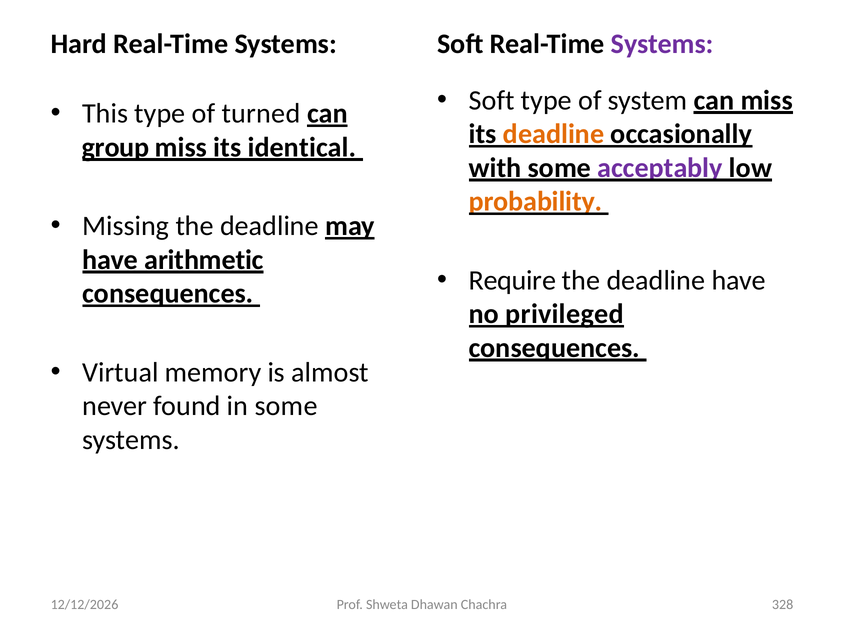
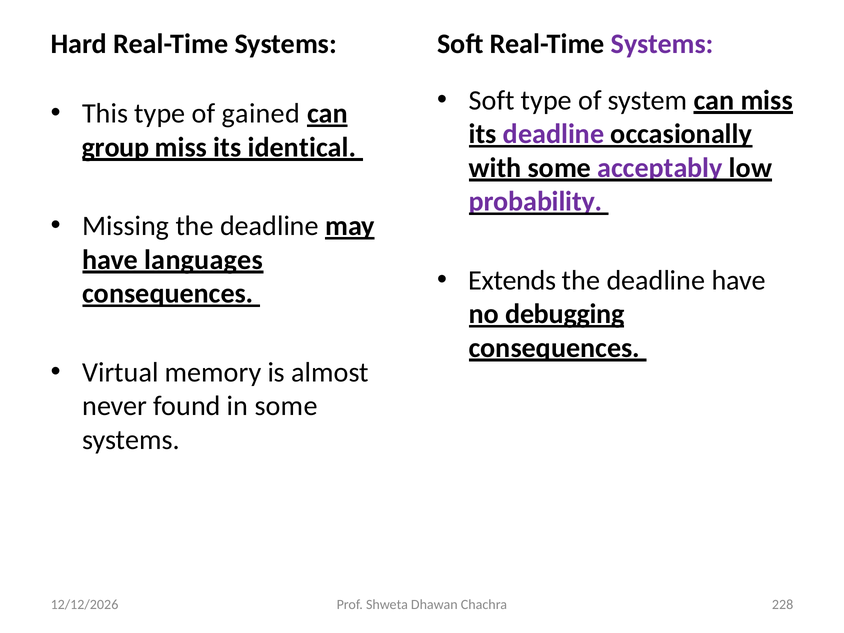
turned: turned -> gained (261, 114)
deadline colour: orange -> purple (554, 134)
probability colour: orange -> purple (536, 202)
arithmetic: arithmetic -> languages (204, 260)
Require: Require -> Extends (512, 280)
privileged: privileged -> debugging (565, 314)
328: 328 -> 228 (783, 604)
